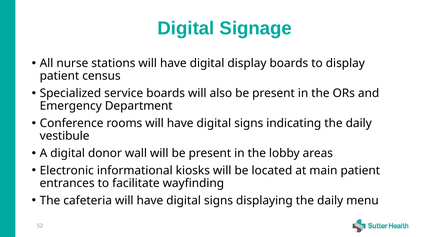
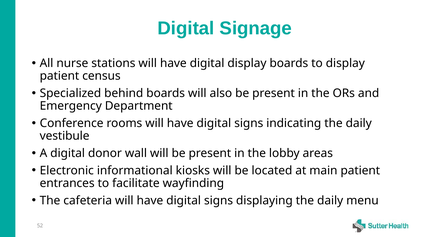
service: service -> behind (124, 93)
